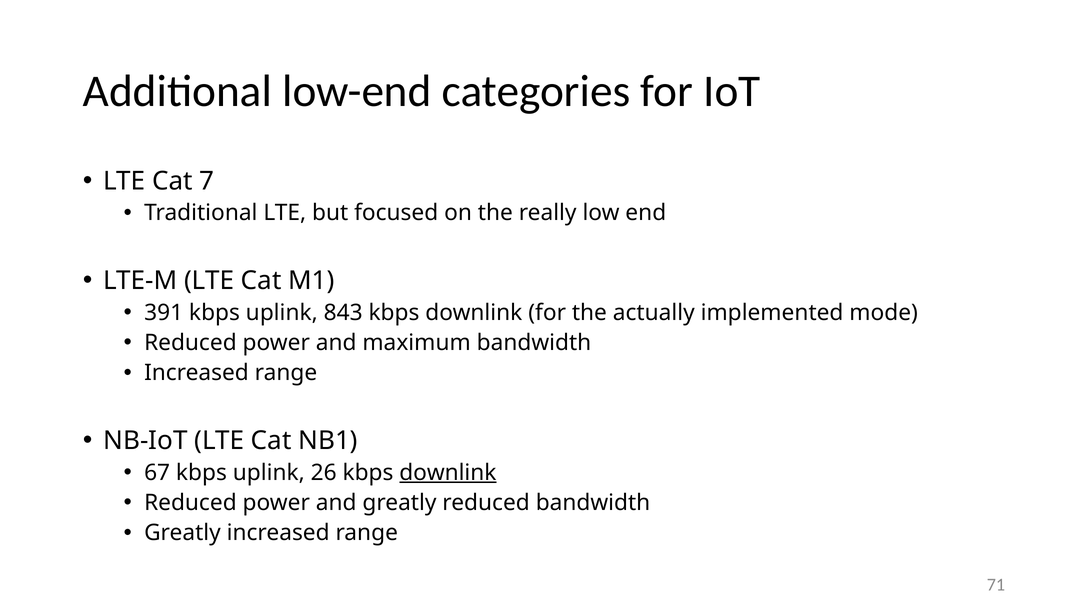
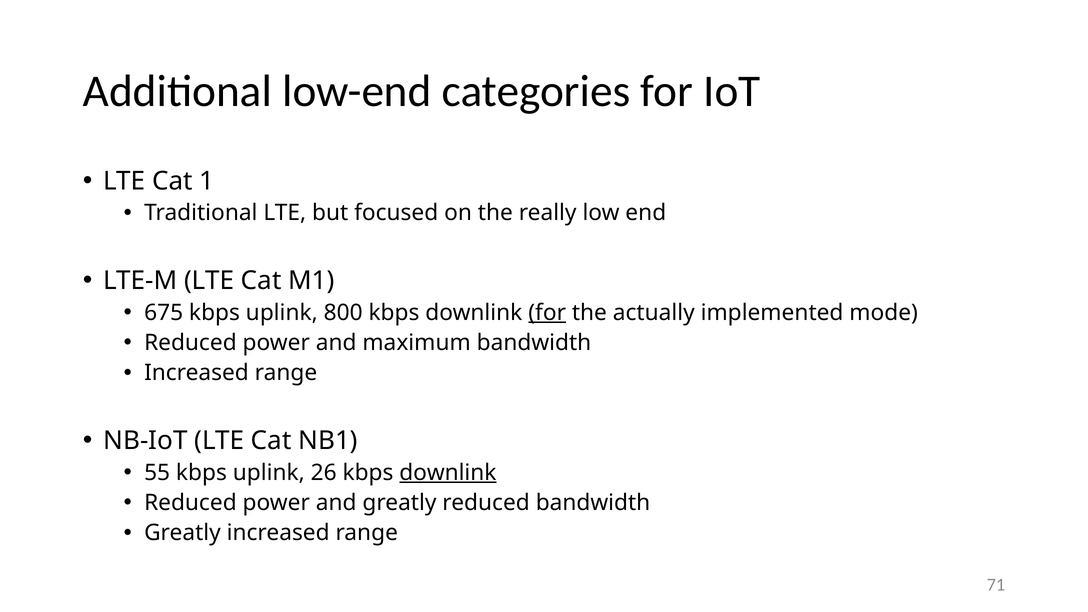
7: 7 -> 1 (207, 181)
391: 391 -> 675 (164, 313)
843: 843 -> 800 (343, 313)
for underline: none -> present (547, 313)
67: 67 -> 55 (157, 473)
